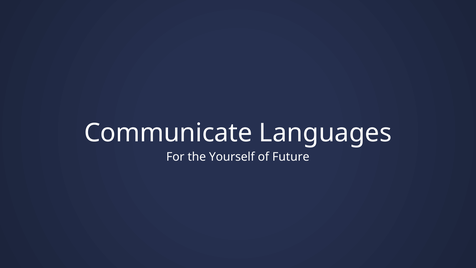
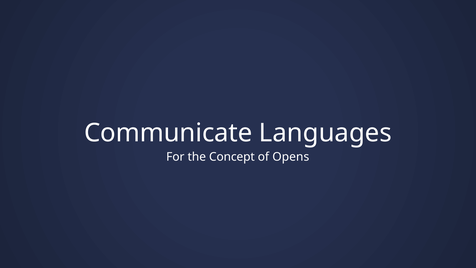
Yourself: Yourself -> Concept (232, 157)
Future: Future -> Opens (291, 157)
